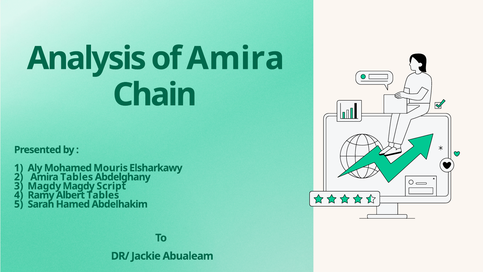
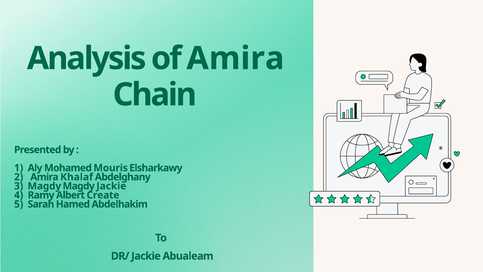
Amira Tables: Tables -> Khalaf (77, 177)
Magdy Script: Script -> Jackie (111, 186)
Albert Tables: Tables -> Create (103, 195)
